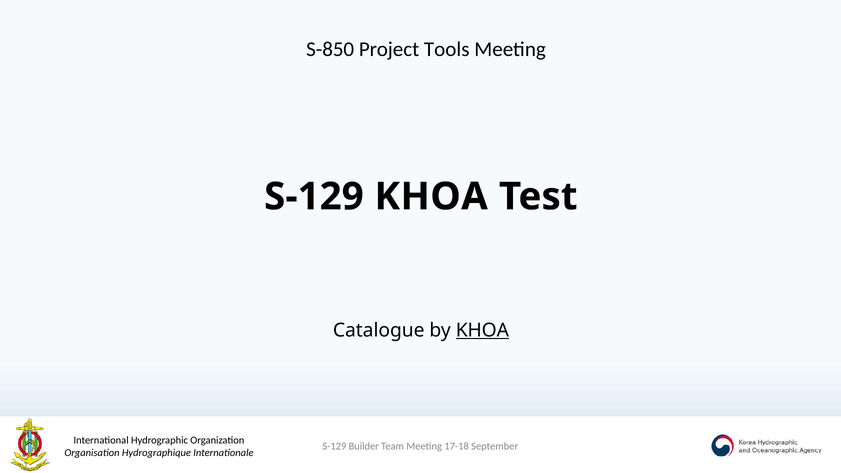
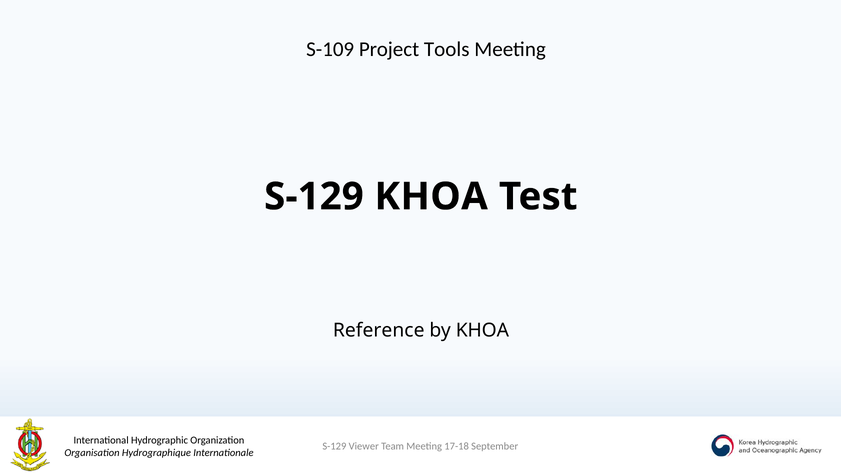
S-850: S-850 -> S-109 (330, 49)
Catalogue: Catalogue -> Reference (379, 330)
KHOA underline: present -> none (482, 330)
Builder: Builder -> Viewer (364, 446)
